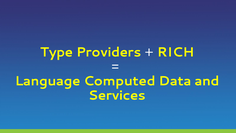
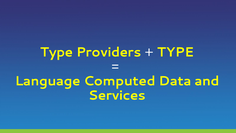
RICH: RICH -> TYPE (176, 52)
